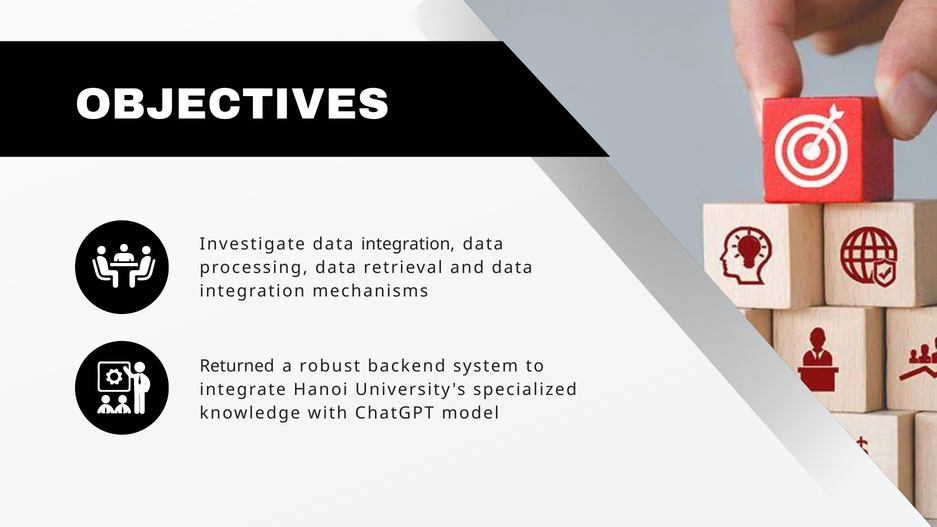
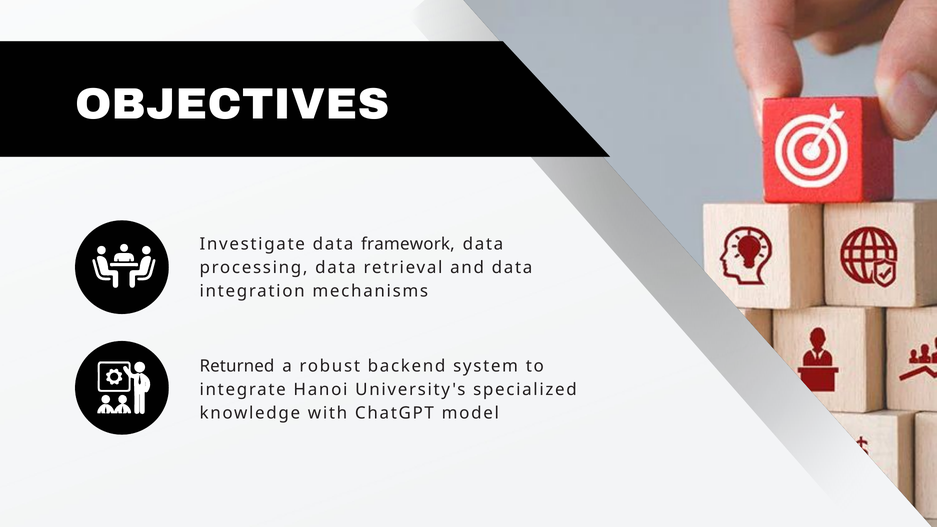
Investigate data integration: integration -> framework (408, 244)
